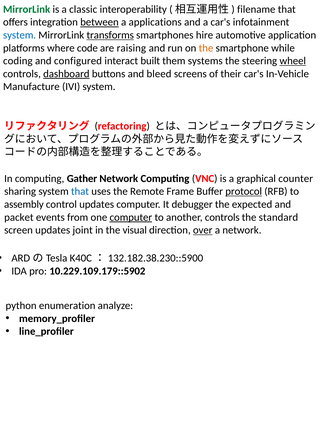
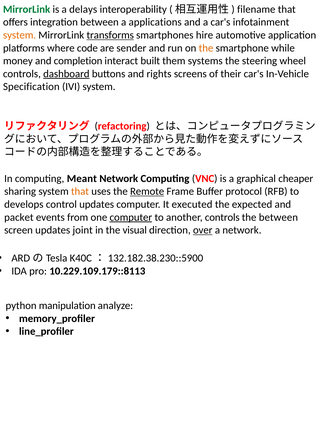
classic: classic -> delays (83, 9)
between underline: present -> none (99, 22)
system colour: blue -> orange (20, 35)
raising: raising -> sender (131, 48)
coding: coding -> money (18, 61)
configured: configured -> completion (78, 61)
wheel underline: present -> none (293, 61)
bleed: bleed -> rights (159, 74)
Manufacture: Manufacture -> Specification (31, 87)
Gather: Gather -> Meant (82, 178)
counter: counter -> cheaper (296, 178)
that colour: blue -> orange (80, 191)
Remote underline: none -> present (147, 191)
protocol underline: present -> none (244, 191)
assembly: assembly -> develops (24, 204)
debugger: debugger -> executed (192, 204)
the standard: standard -> between (278, 217)
10.229.109.179::5902: 10.229.109.179::5902 -> 10.229.109.179::8113 (97, 271)
enumeration: enumeration -> manipulation (67, 305)
